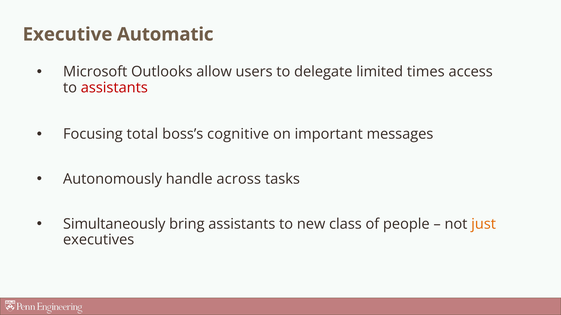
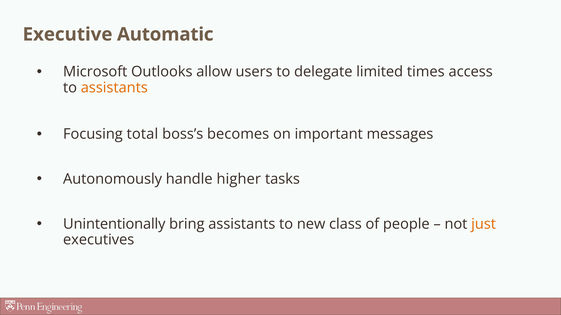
assistants colour: red -> orange (114, 88)
cognitive: cognitive -> becomes (238, 134)
across: across -> higher (239, 179)
Simultaneously: Simultaneously -> Unintentionally (114, 224)
